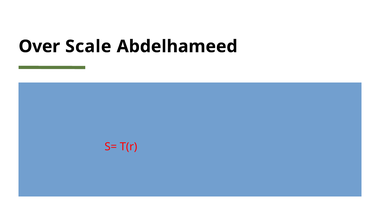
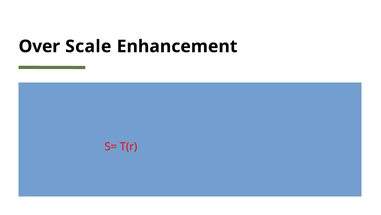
Abdelhameed: Abdelhameed -> Enhancement (177, 46)
